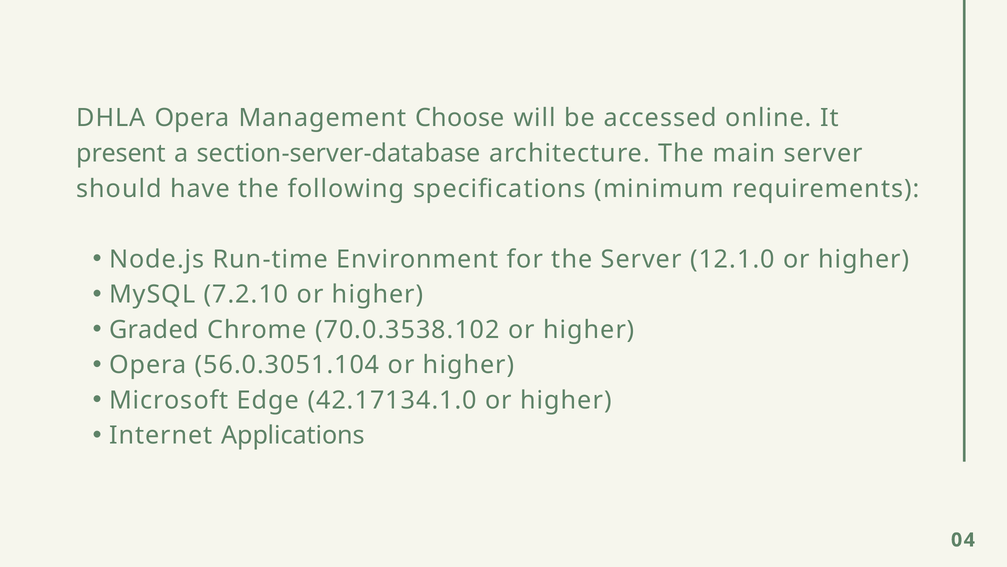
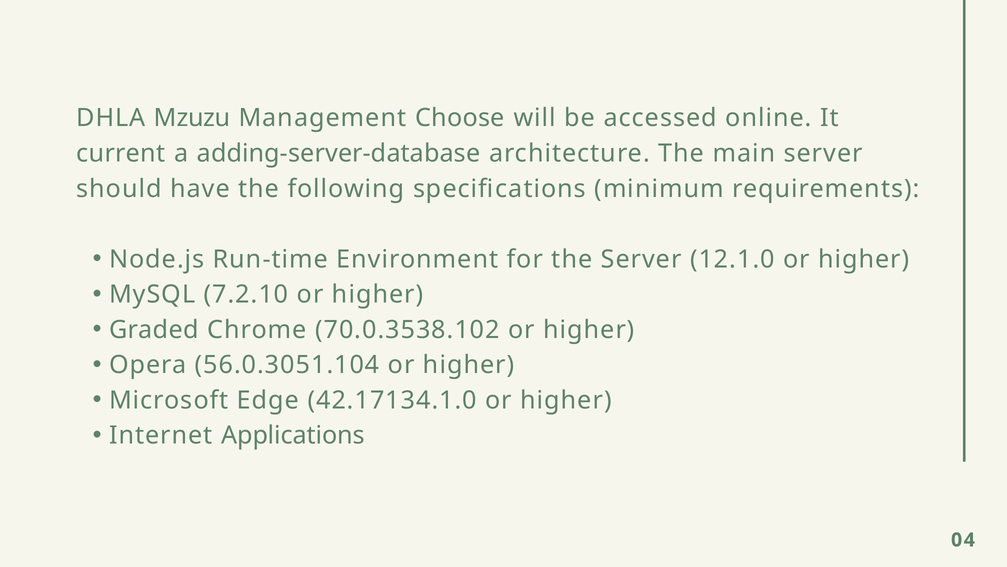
DHLA Opera: Opera -> Mzuzu (192, 118)
present: present -> current (121, 153)
section-server-database: section-server-database -> adding-server-database (339, 153)
